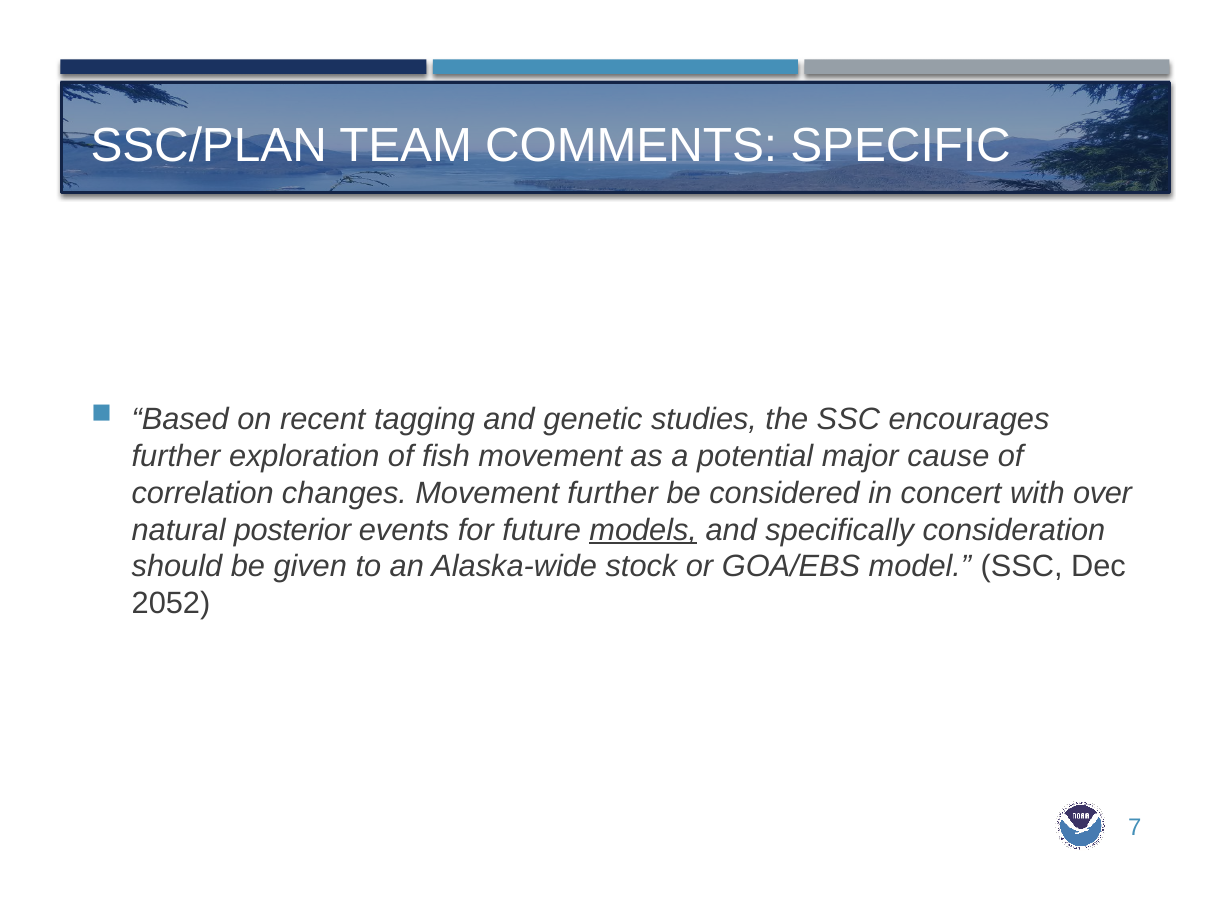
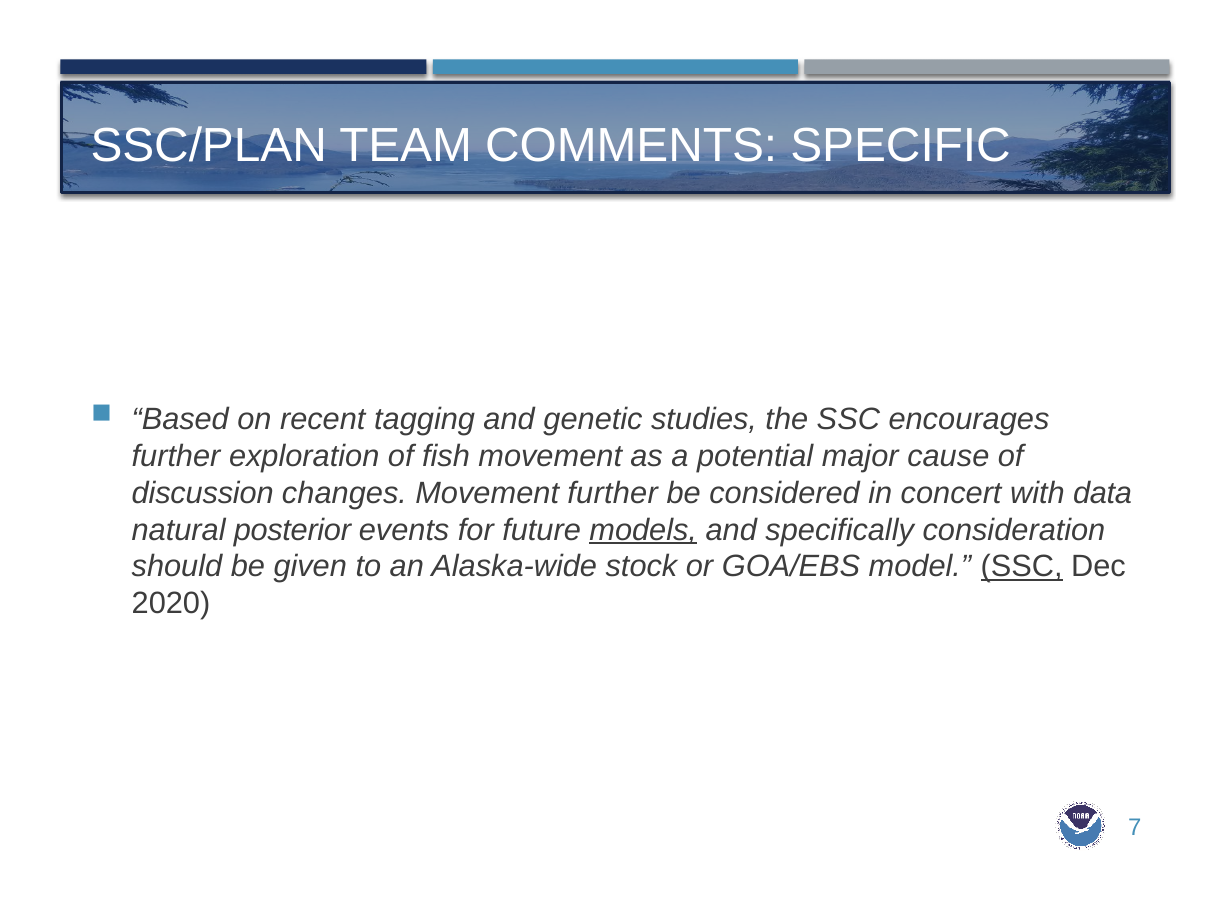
correlation: correlation -> discussion (203, 493)
over: over -> data (1103, 493)
SSC underline: none -> present (1022, 567)
2052: 2052 -> 2020 (171, 604)
